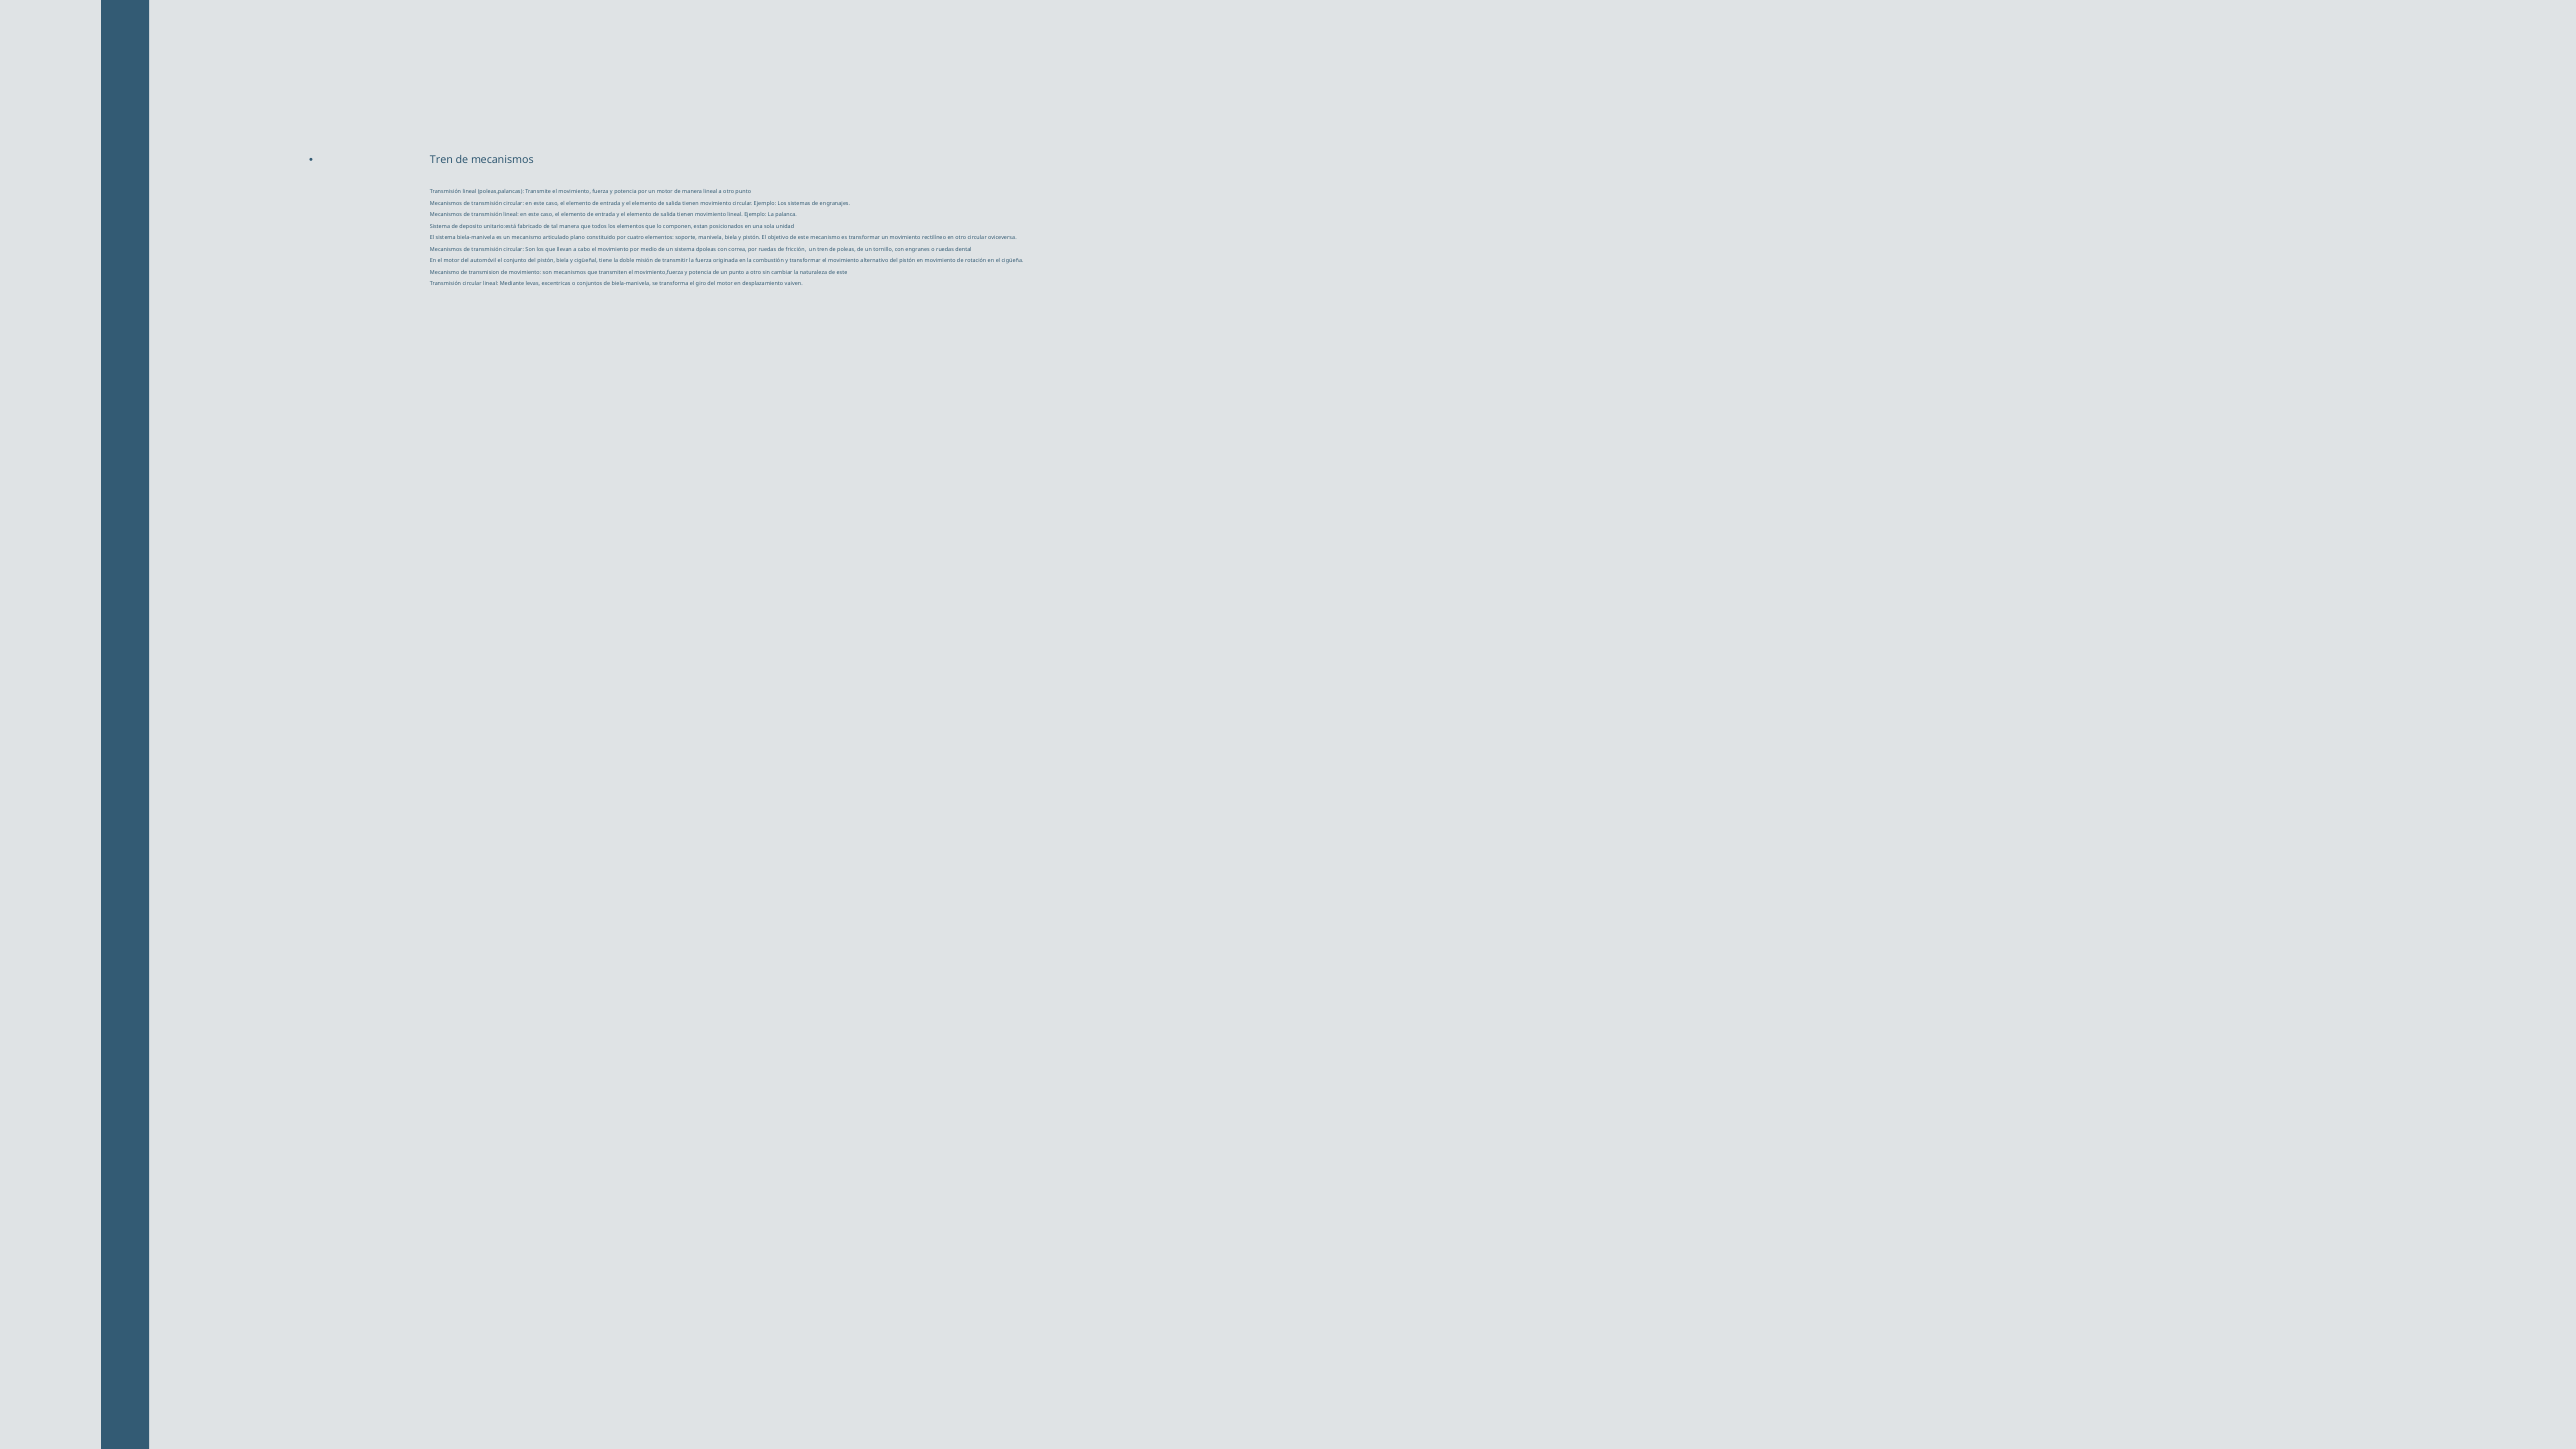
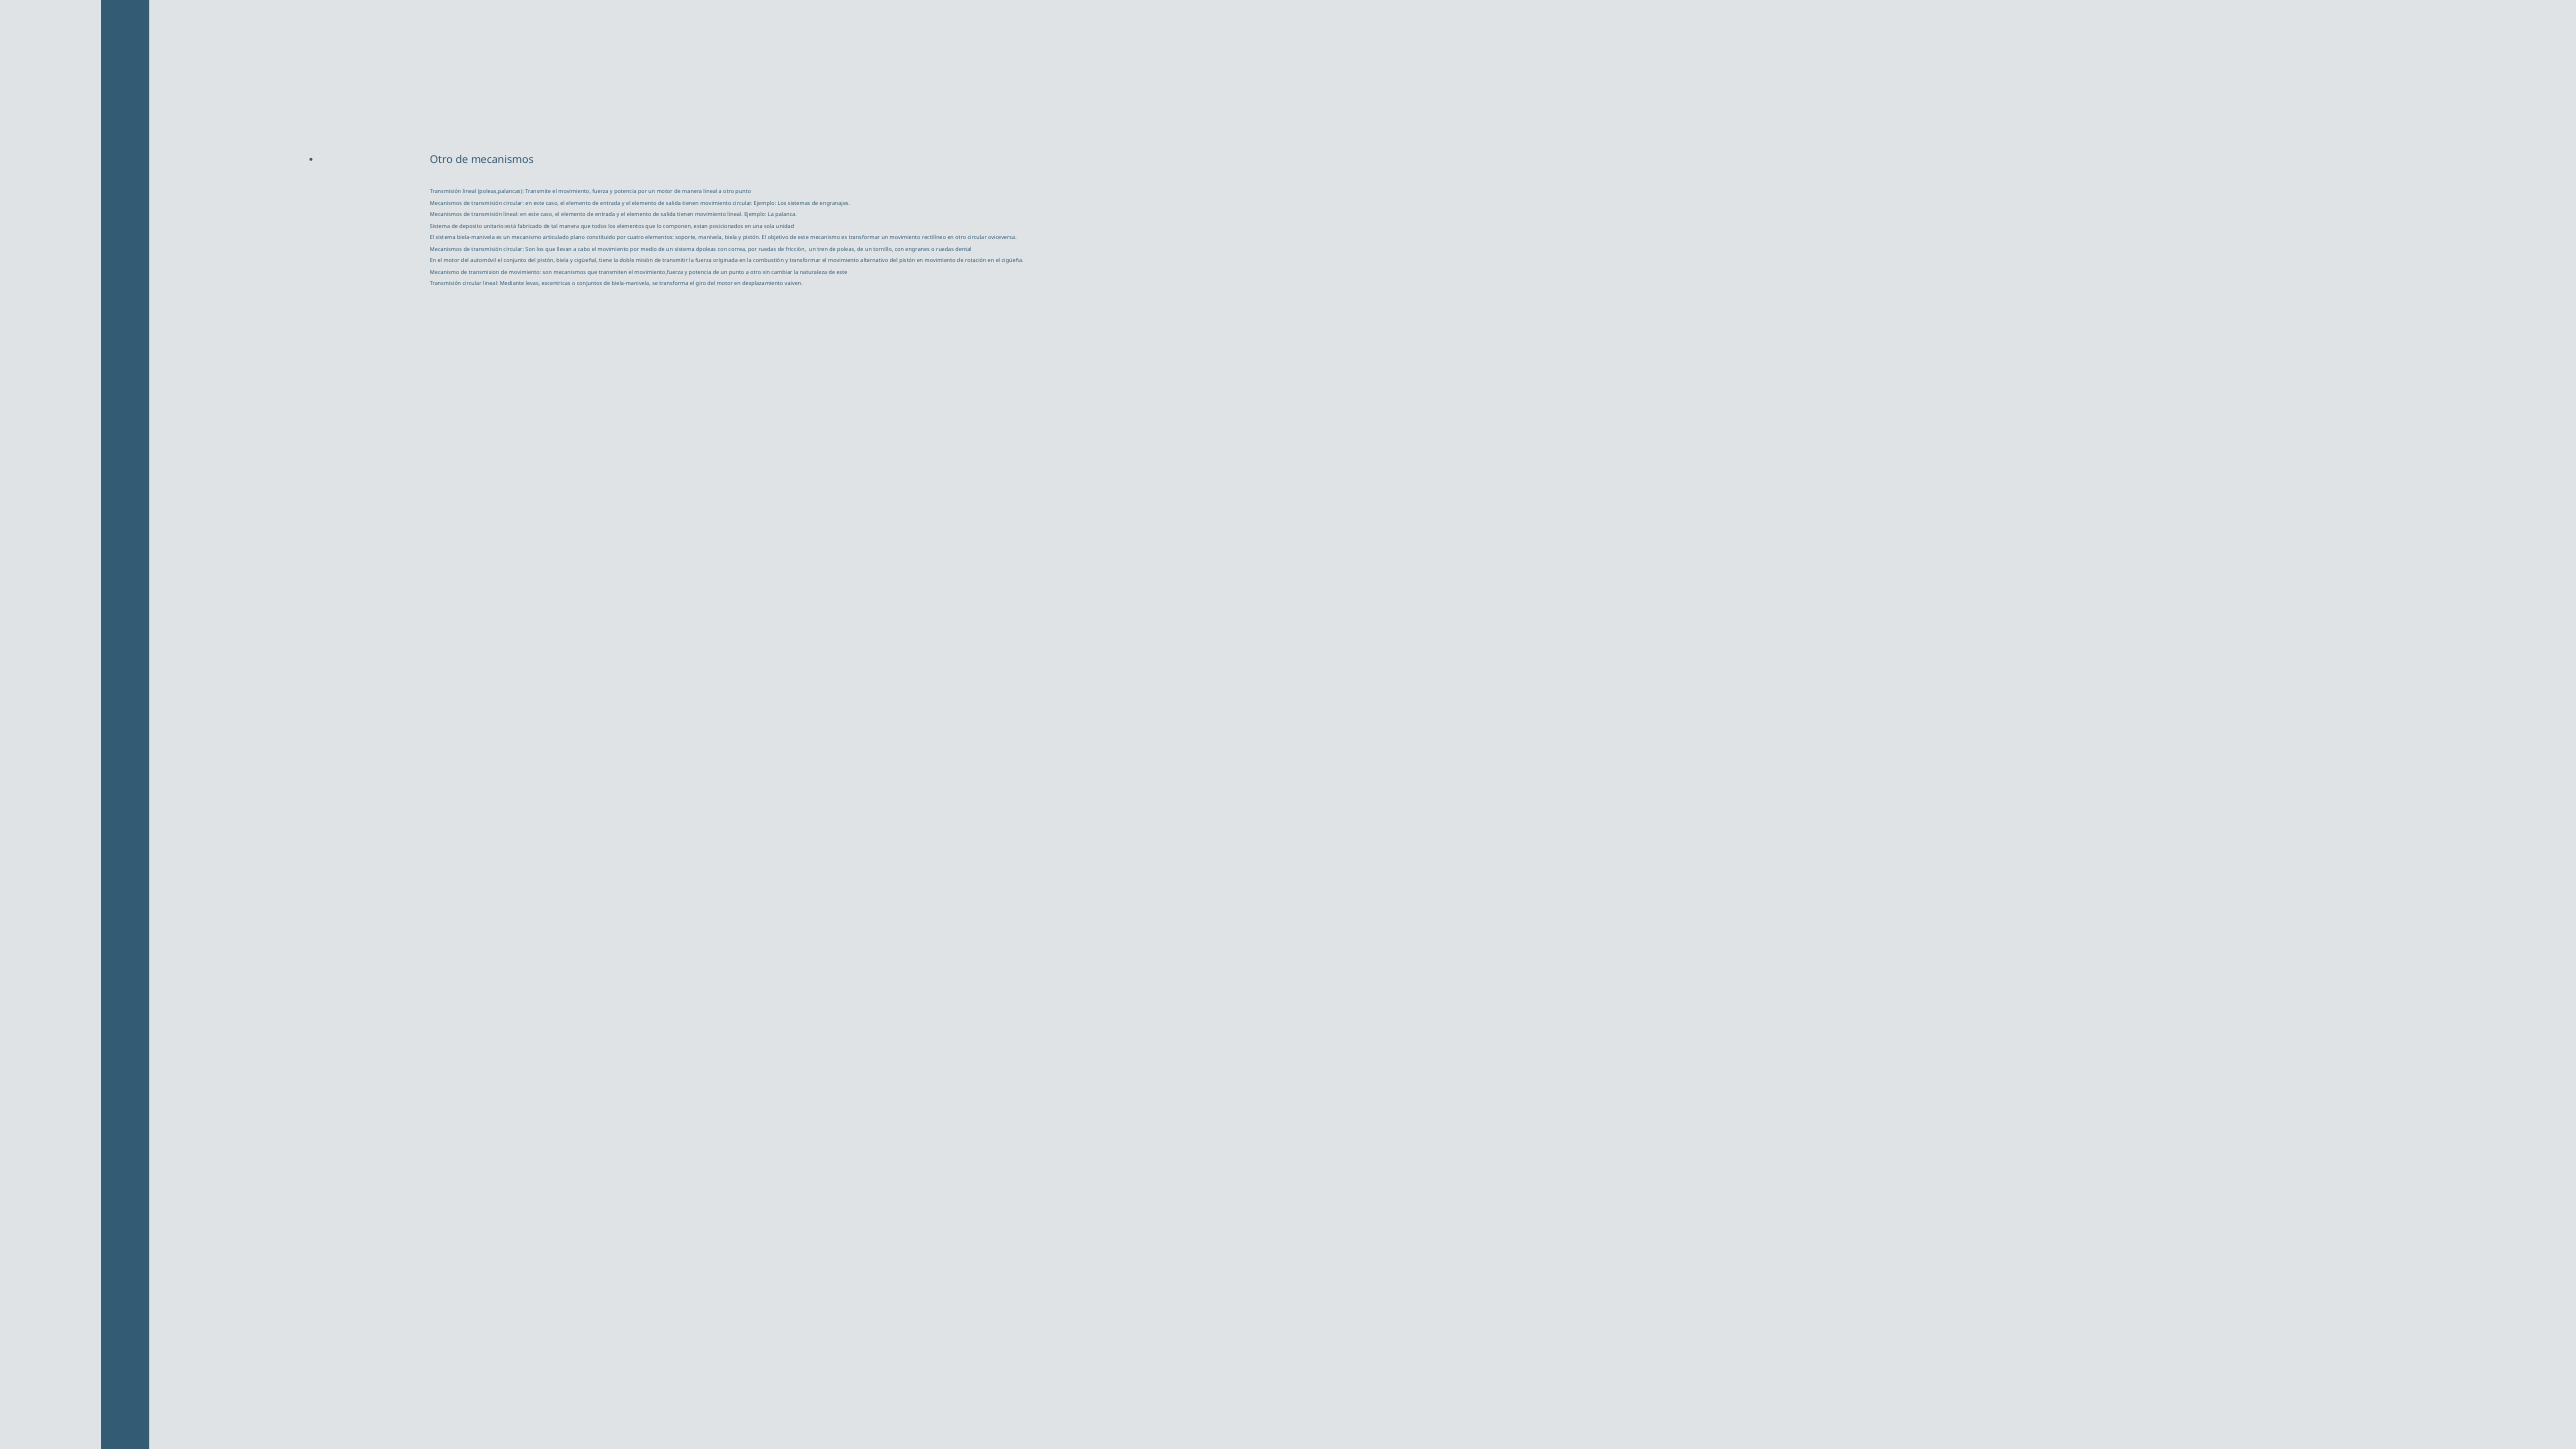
Tren: Tren -> Otro (441, 160)
